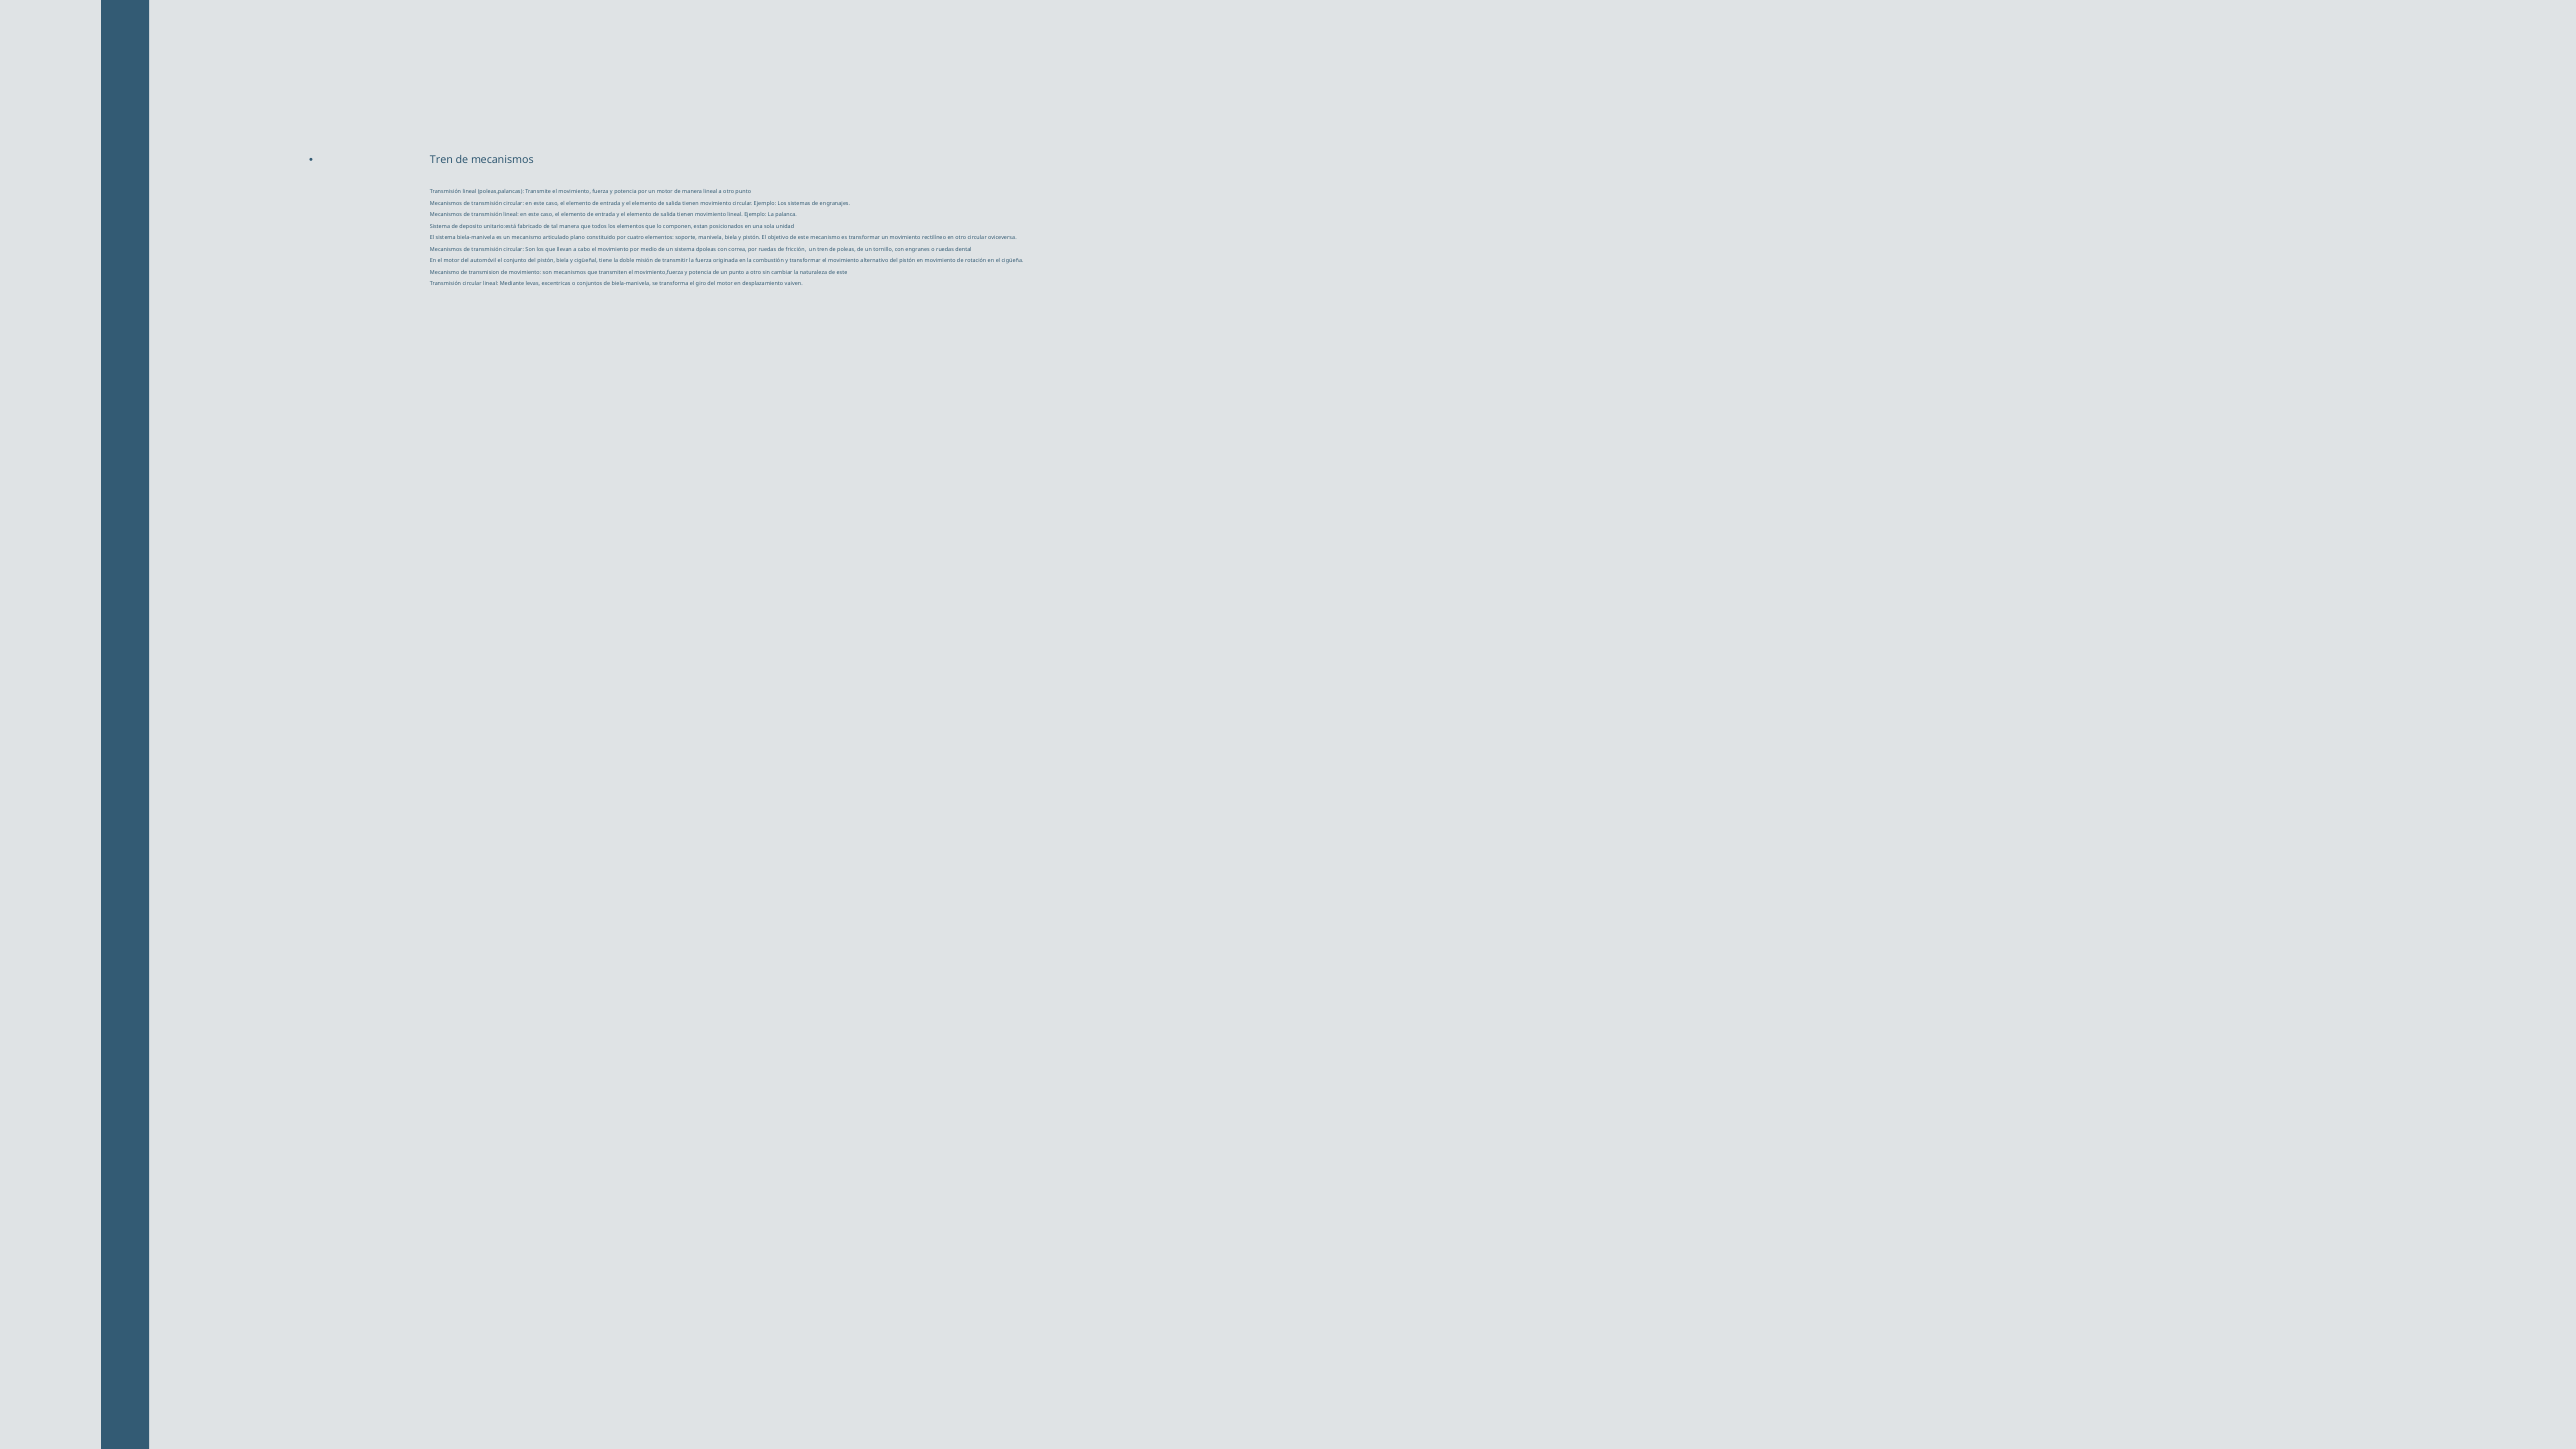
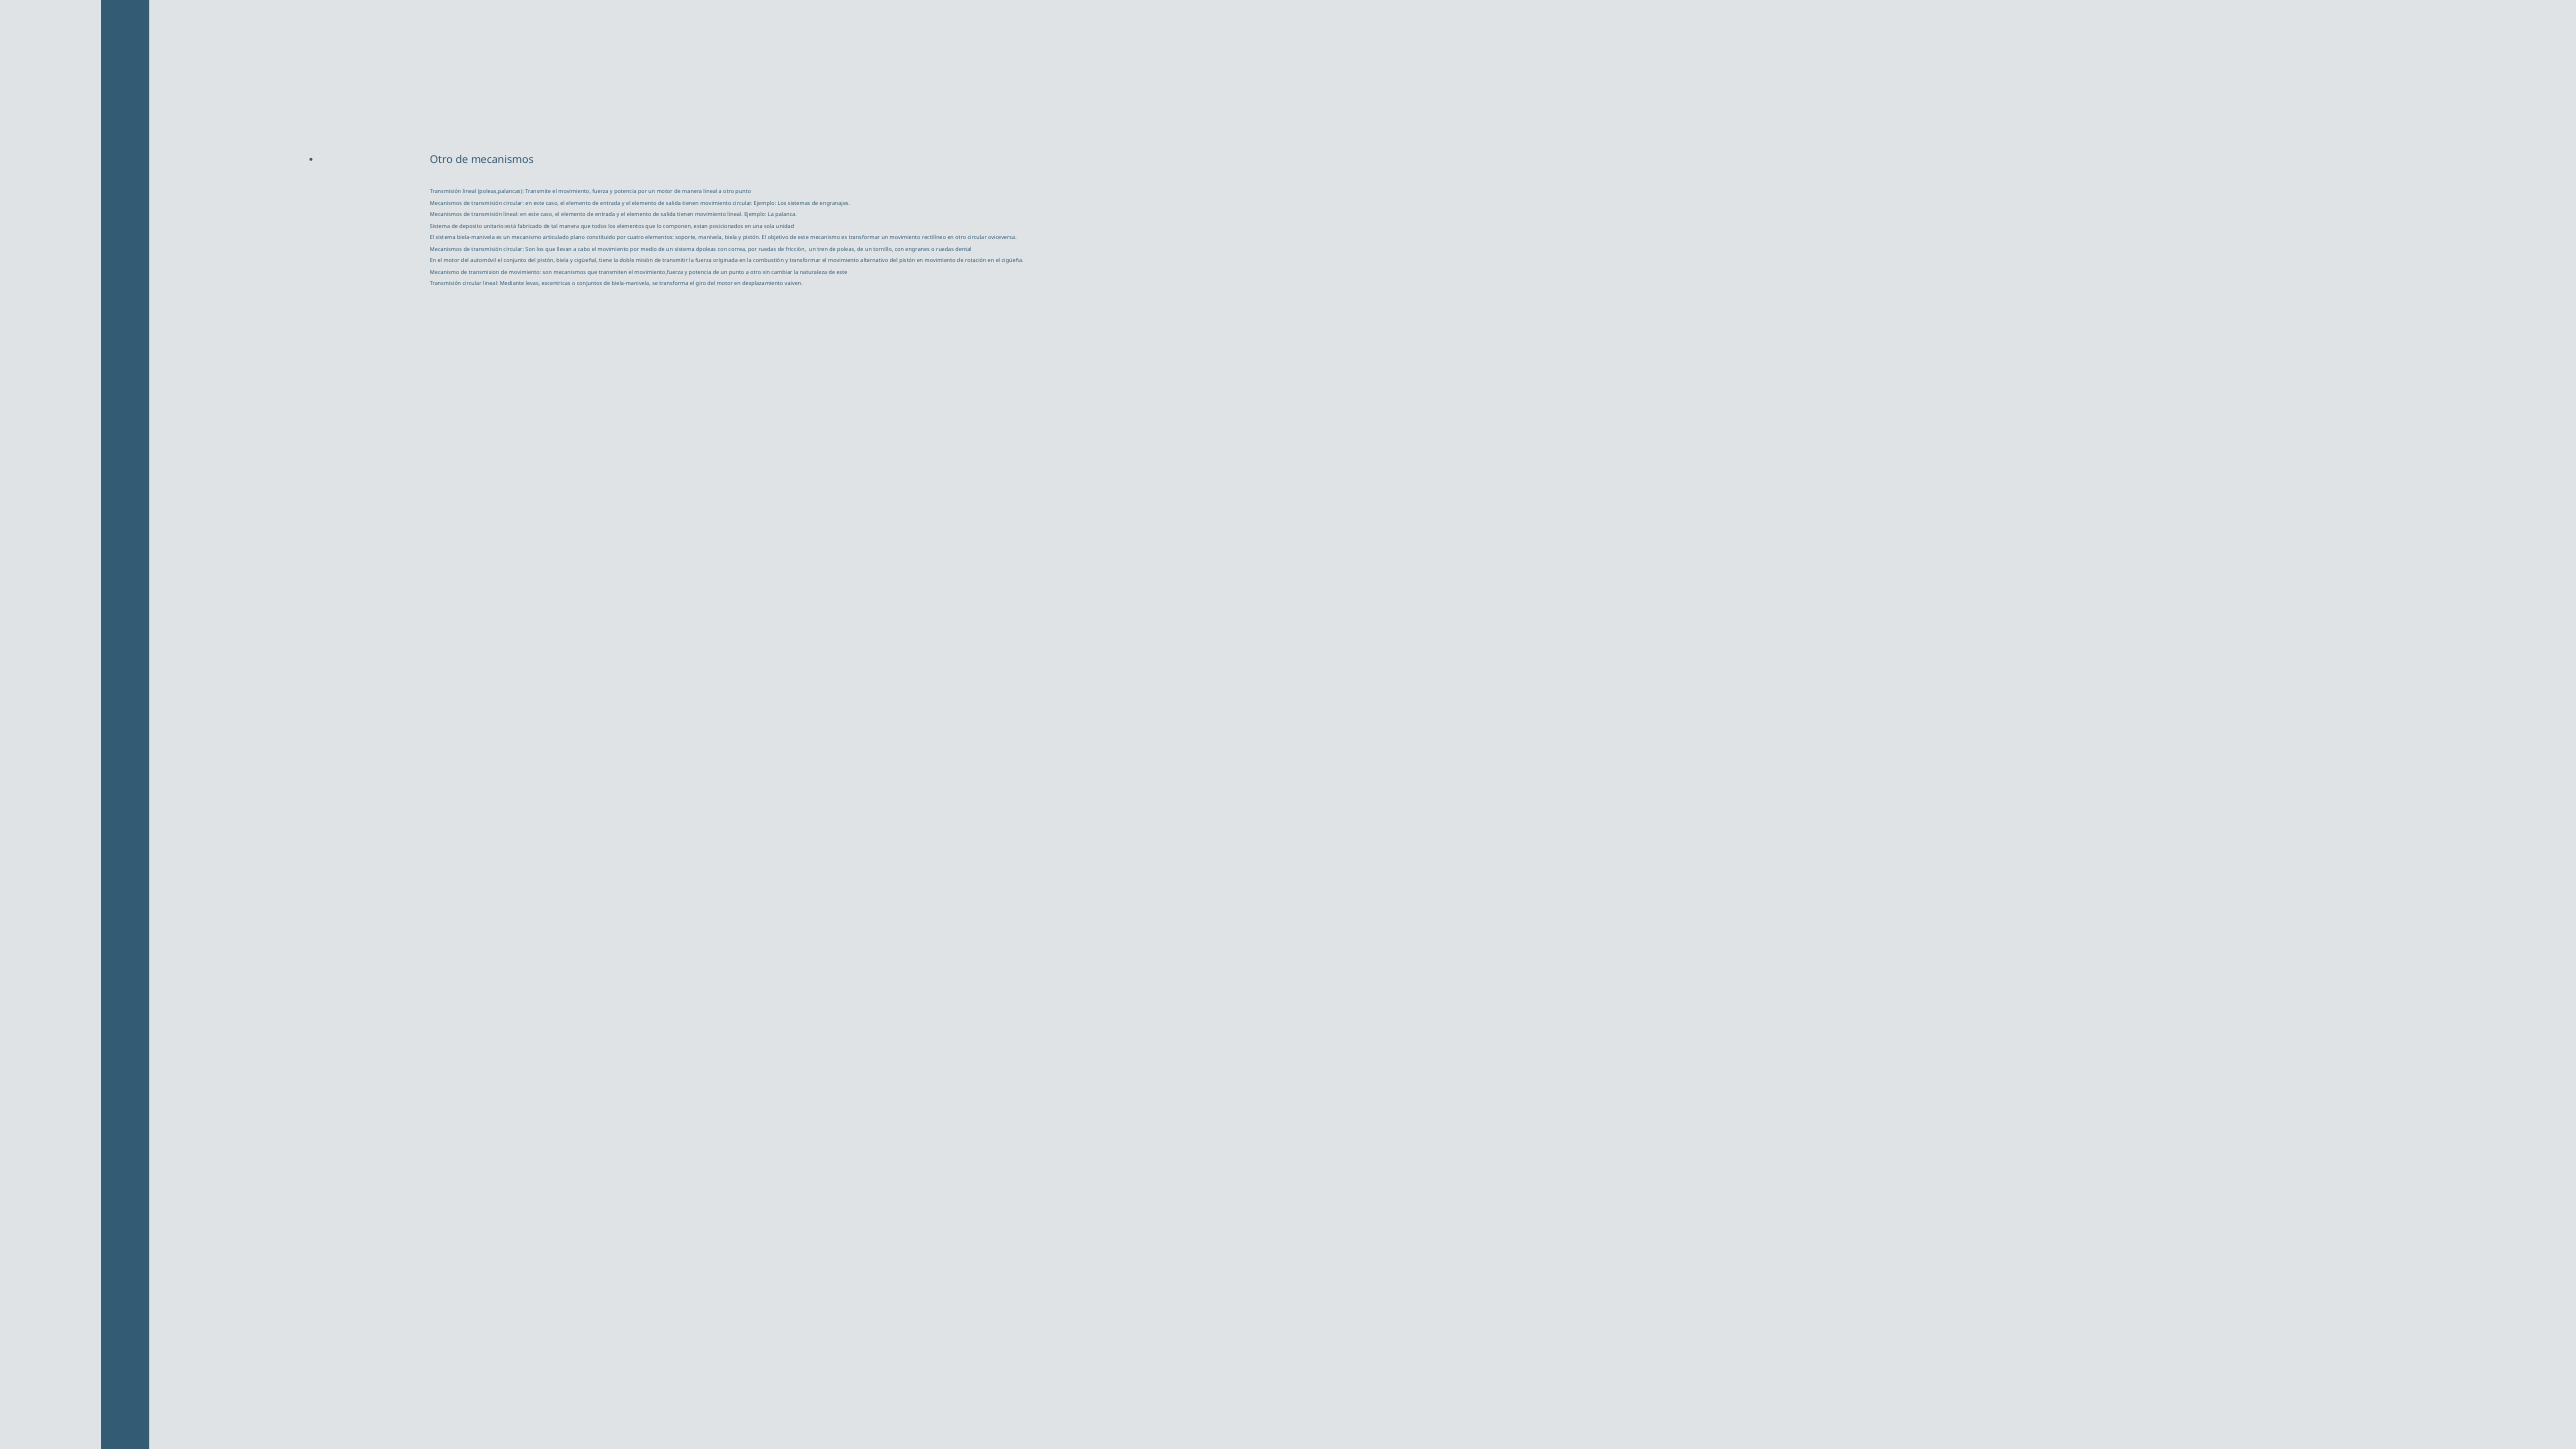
Tren: Tren -> Otro (441, 160)
